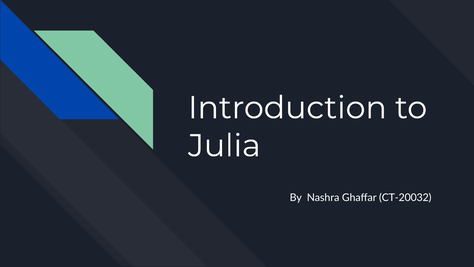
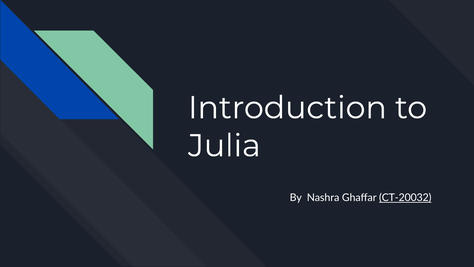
CT-20032 underline: none -> present (405, 198)
